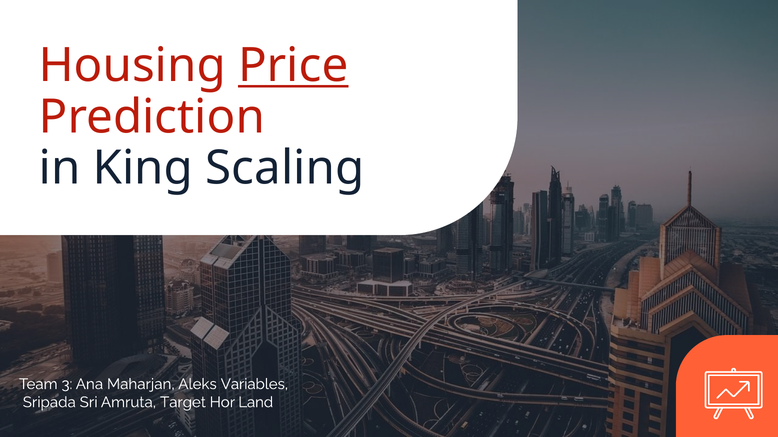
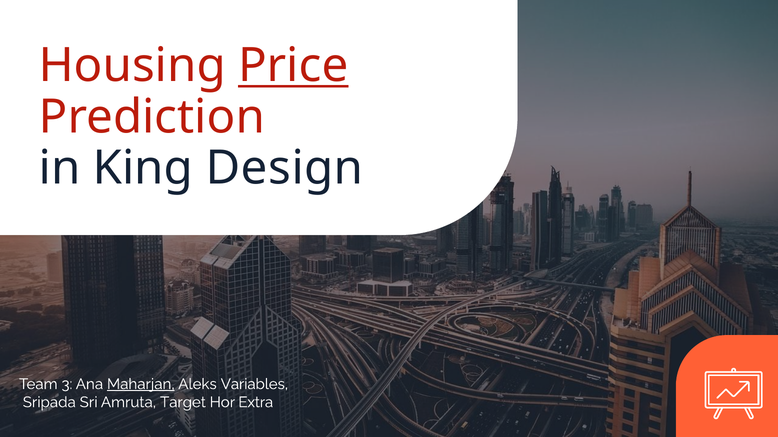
Scaling: Scaling -> Design (285, 169)
Maharjan underline: none -> present (141, 385)
Land: Land -> Extra (256, 403)
